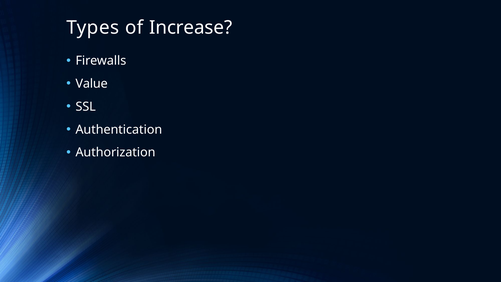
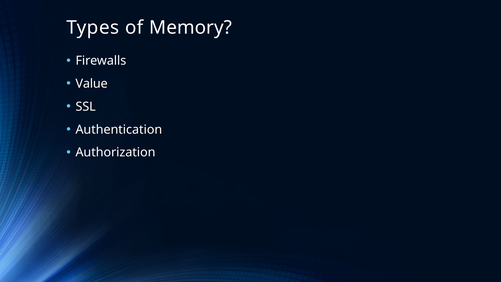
Increase: Increase -> Memory (191, 28)
